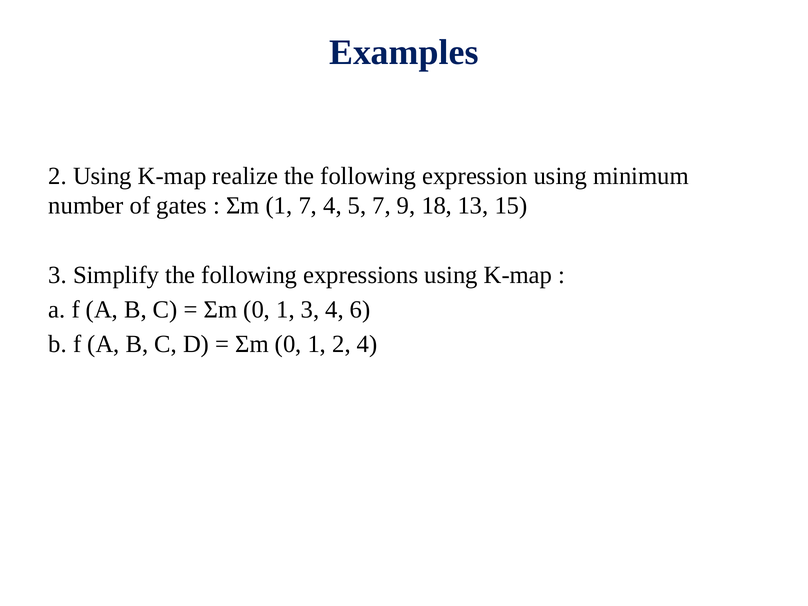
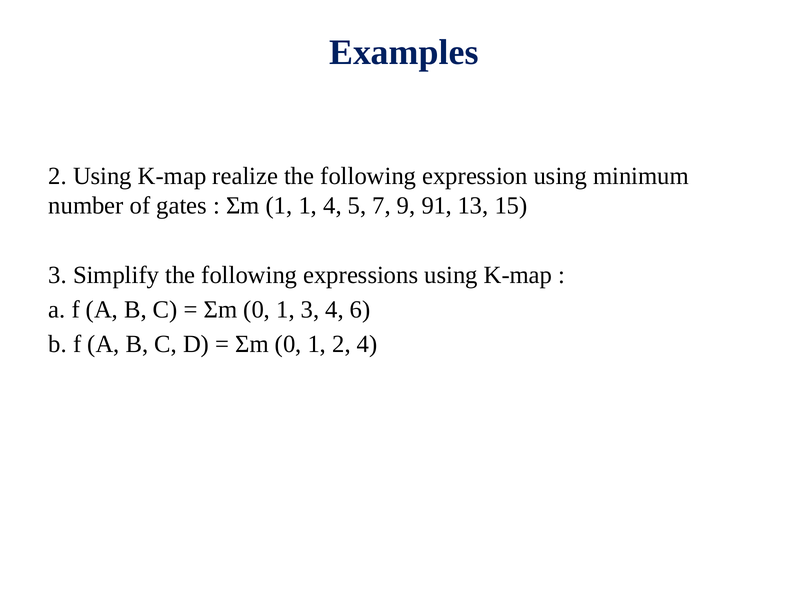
1 7: 7 -> 1 (308, 206)
18: 18 -> 91 (437, 206)
